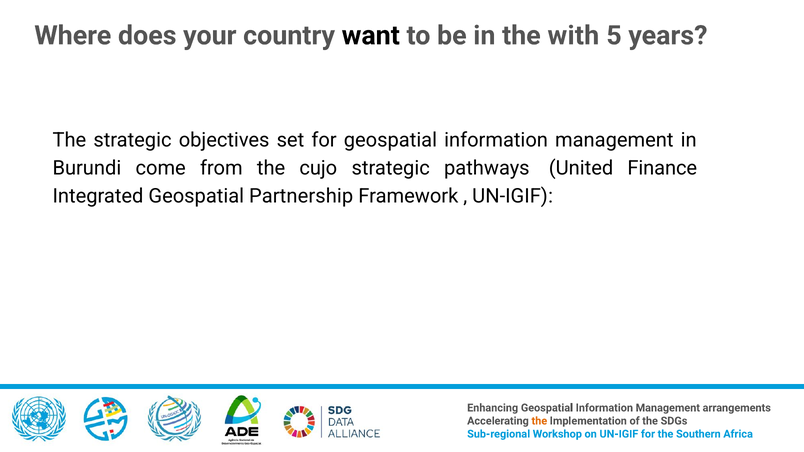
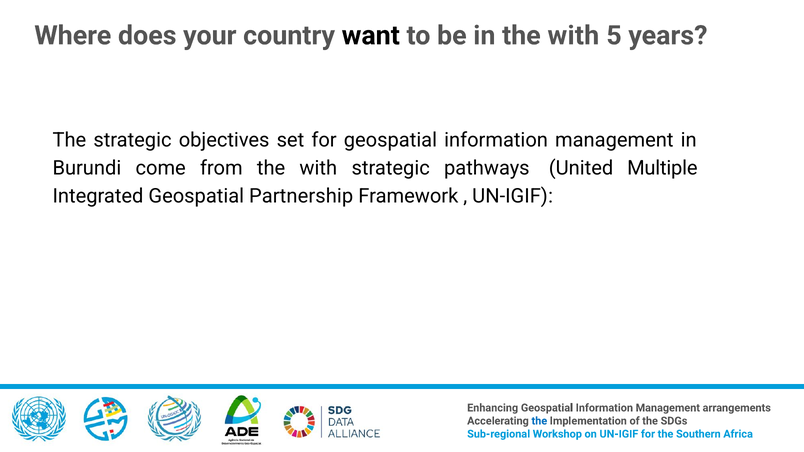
from the cujo: cujo -> with (318, 168)
Finance: Finance -> Multiple (662, 168)
the colour: orange -> blue (539, 421)
